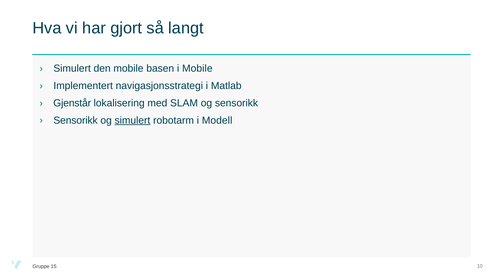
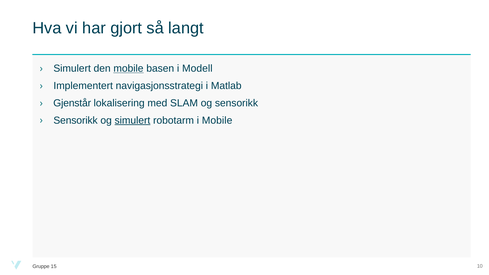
mobile underline: none -> present (128, 68)
i Mobile: Mobile -> Modell (197, 68)
i Modell: Modell -> Mobile (217, 120)
